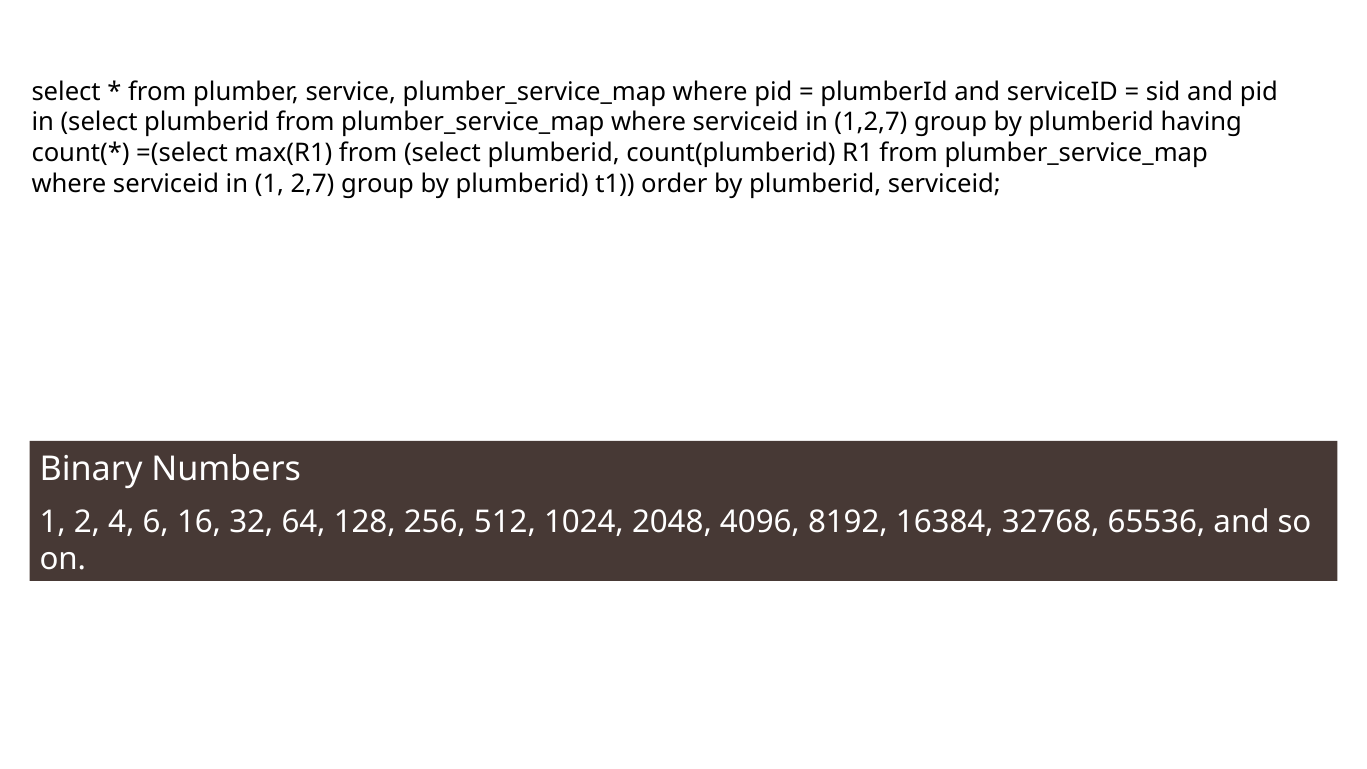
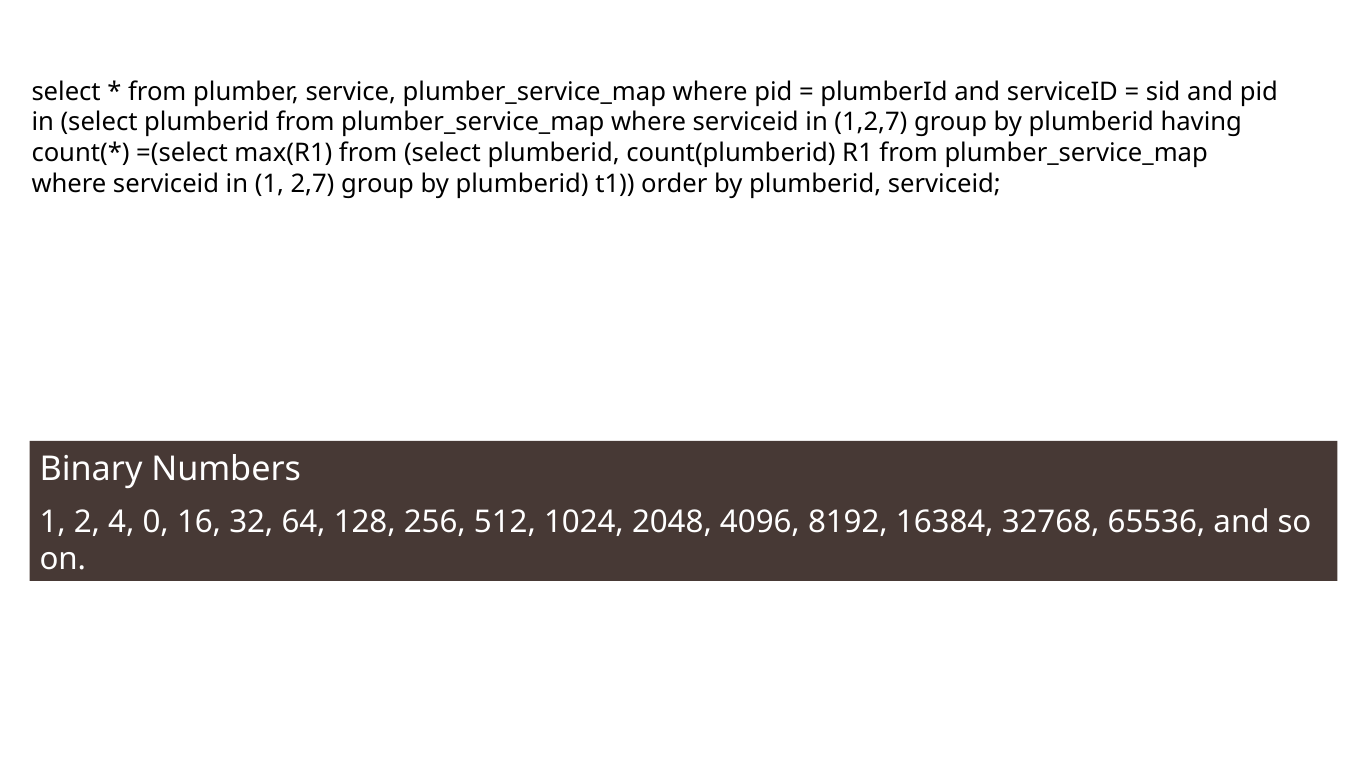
6: 6 -> 0 (156, 522)
